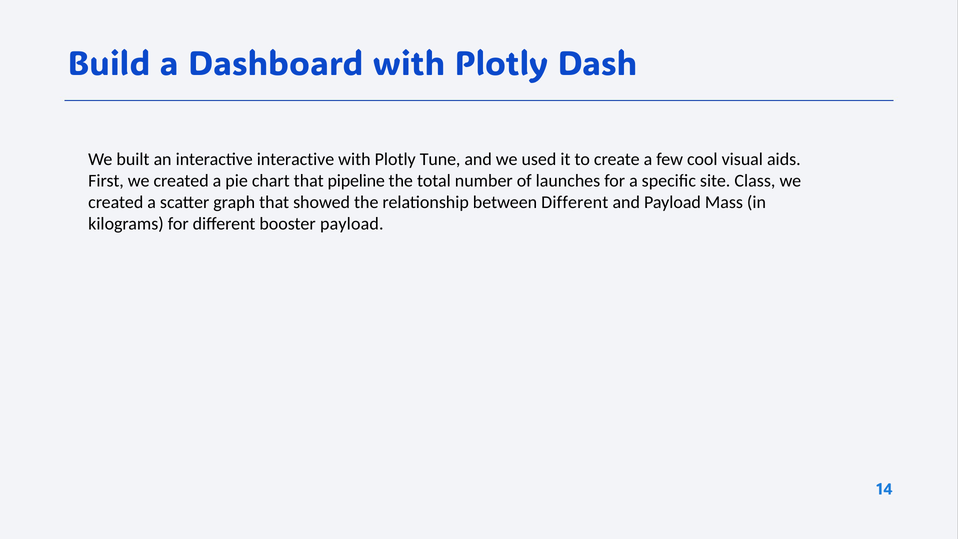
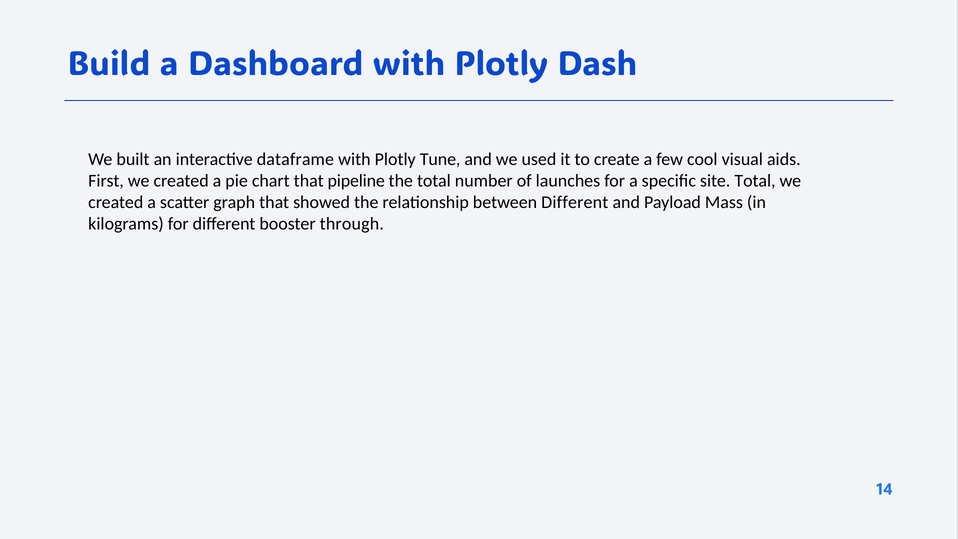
interactive interactive: interactive -> dataframe (295, 159)
site Class: Class -> Total (755, 181)
booster payload: payload -> through (352, 224)
